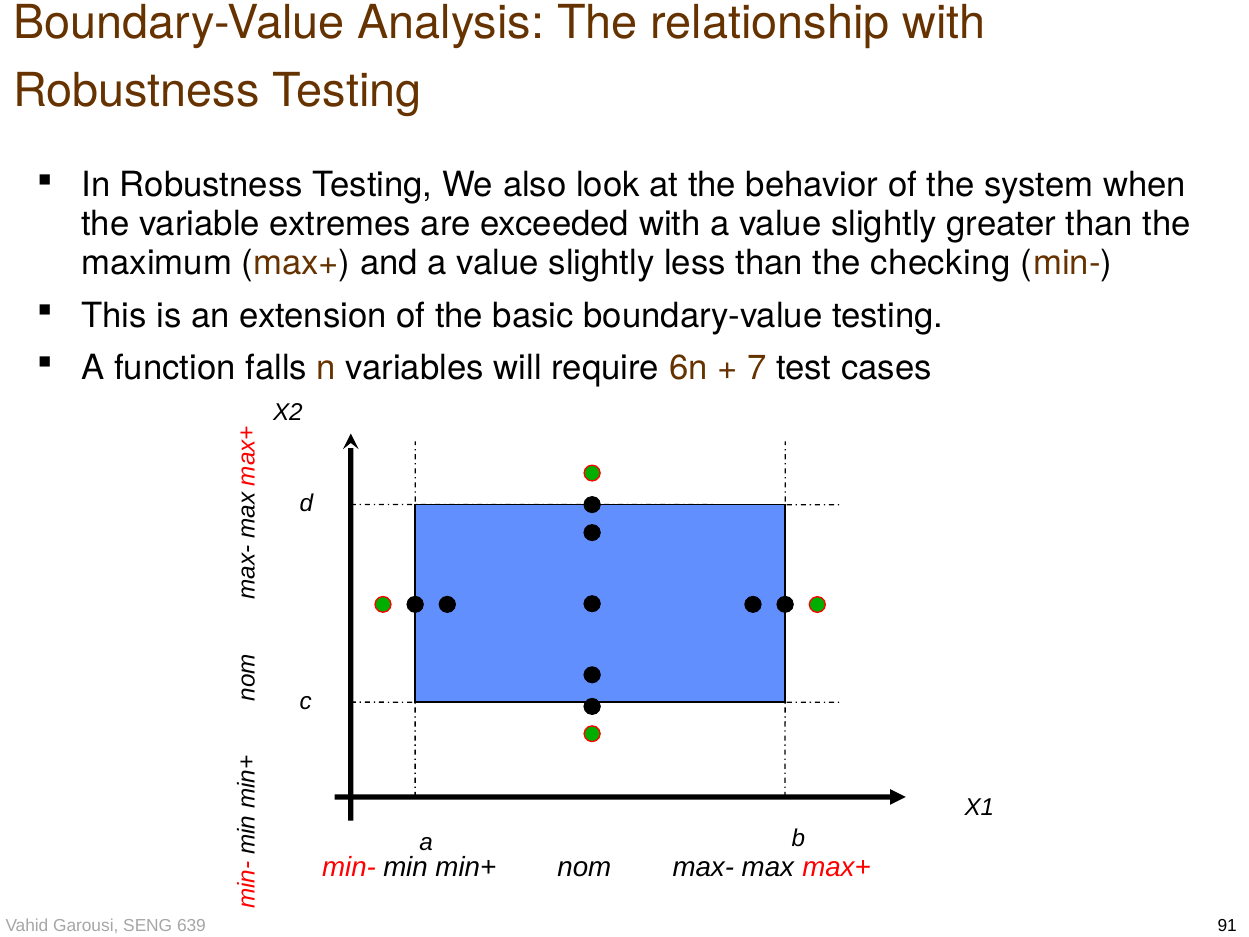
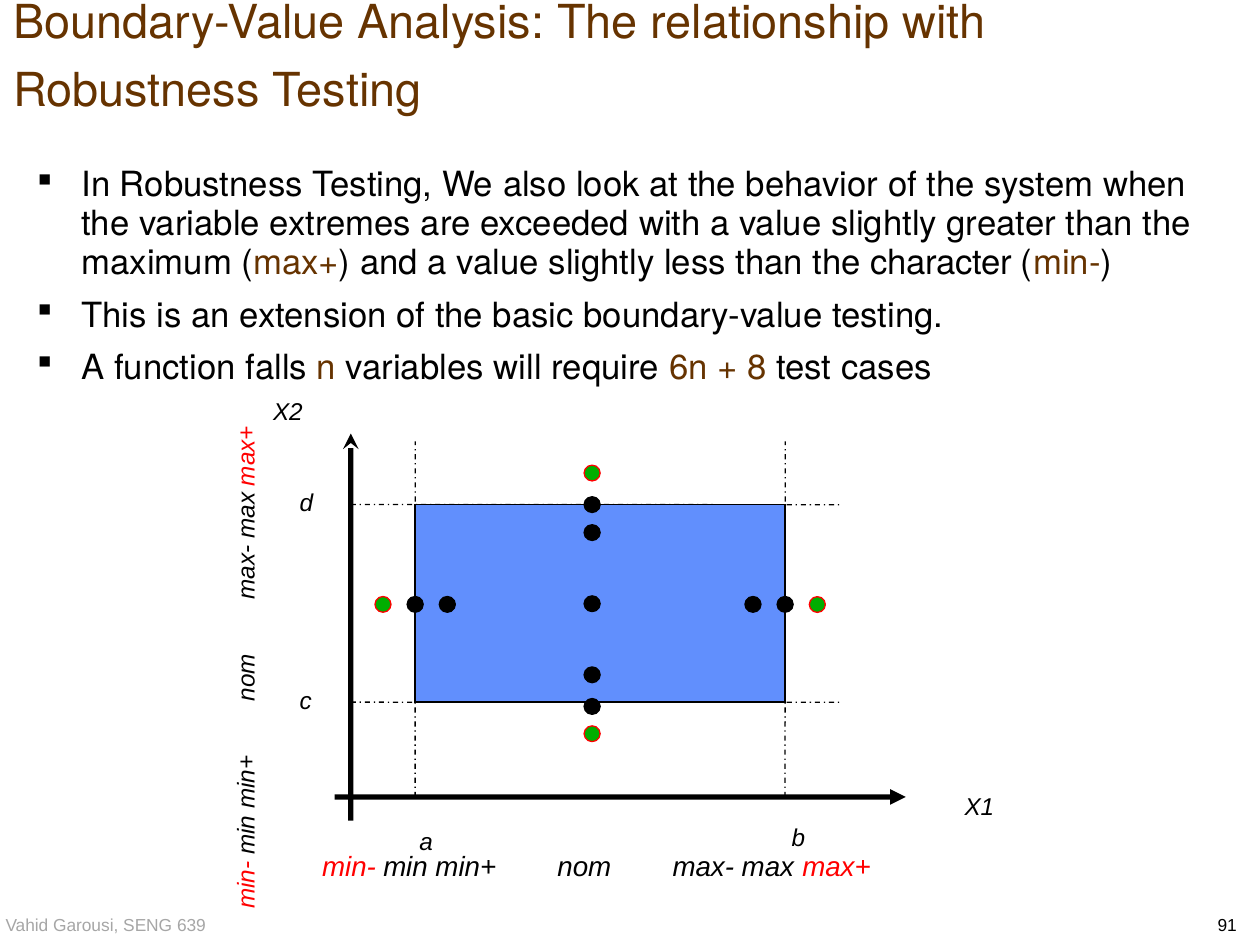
checking: checking -> character (941, 263)
7: 7 -> 8 (757, 368)
